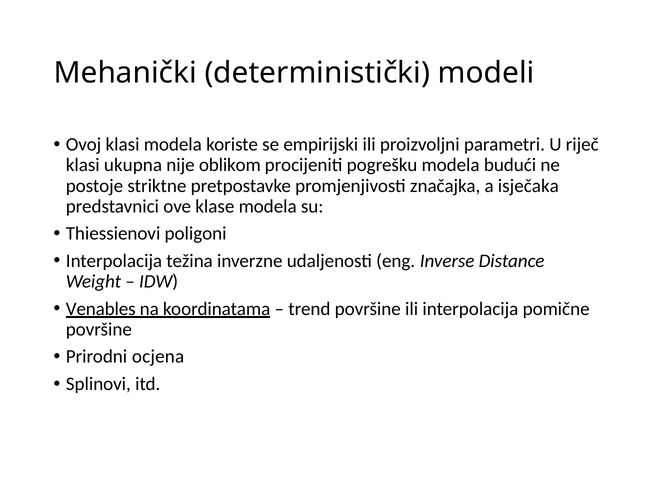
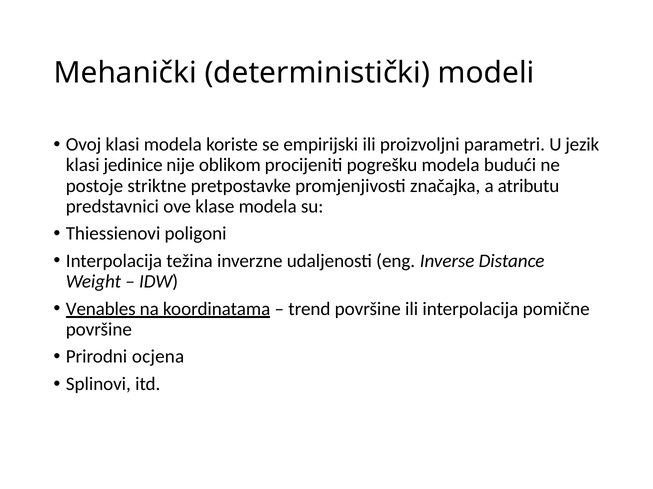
riječ: riječ -> jezik (582, 145)
ukupna: ukupna -> jedinice (133, 165)
isječaka: isječaka -> atributu (528, 186)
